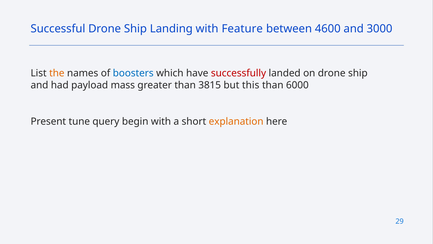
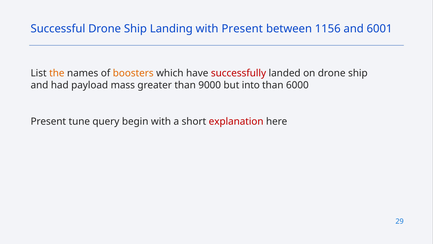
with Feature: Feature -> Present (242, 29)
4600: 4600 -> 1156 (328, 29)
3000: 3000 -> 6001 (380, 29)
boosters colour: blue -> orange (133, 73)
3815: 3815 -> 9000 (210, 85)
this: this -> into (251, 85)
explanation colour: orange -> red (236, 121)
